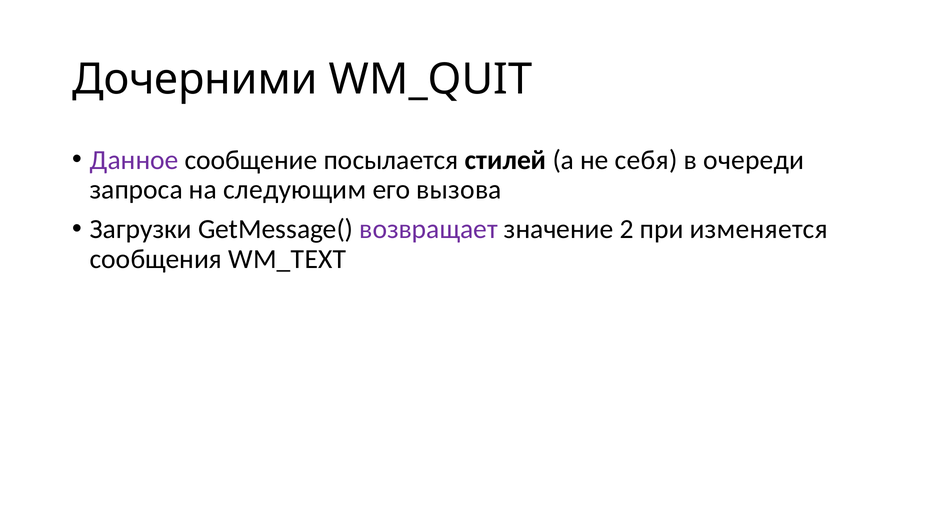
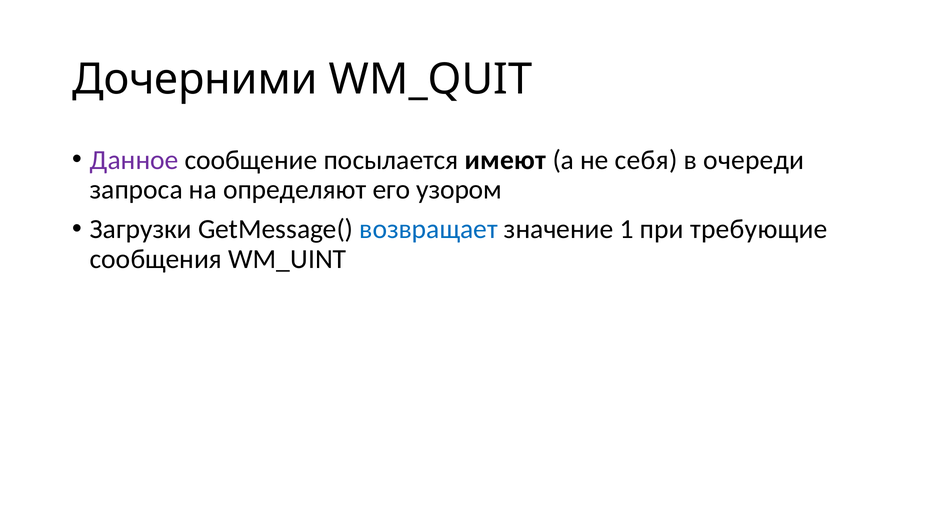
стилей: стилей -> имеют (505, 160)
следующим: следующим -> определяют (295, 190)
вызова: вызова -> узором (459, 190)
возвращает colour: purple -> blue (429, 229)
2: 2 -> 1 (627, 229)
изменяется: изменяется -> требующие (759, 229)
WM_TEXT: WM_TEXT -> WM_UINT (287, 259)
